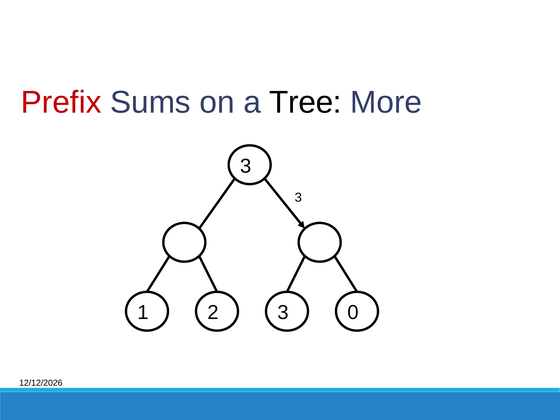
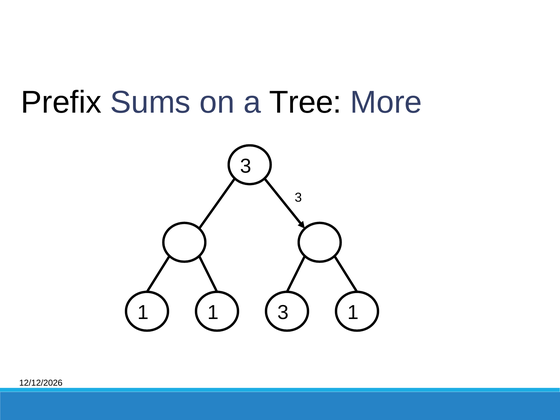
Prefix colour: red -> black (61, 103)
1 2: 2 -> 1 (213, 313)
3 0: 0 -> 1 (353, 313)
